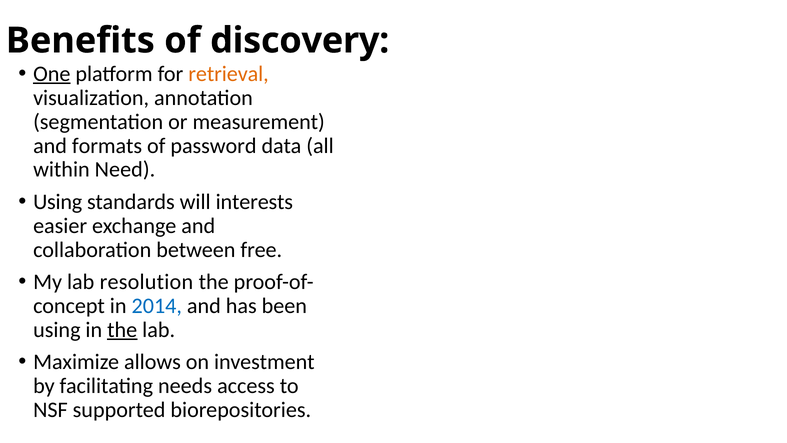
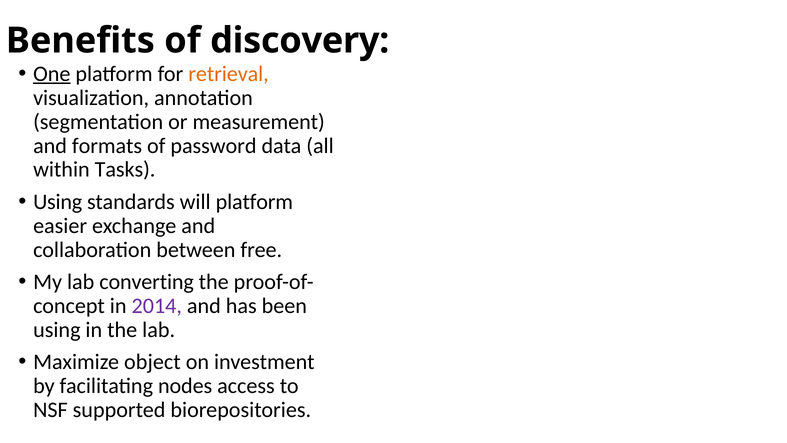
Need: Need -> Tasks (125, 170)
will interests: interests -> platform (254, 202)
resolution: resolution -> converting (147, 282)
2014 colour: blue -> purple (157, 306)
the underline: present -> none (122, 330)
allows: allows -> object (152, 362)
needs: needs -> nodes (185, 386)
